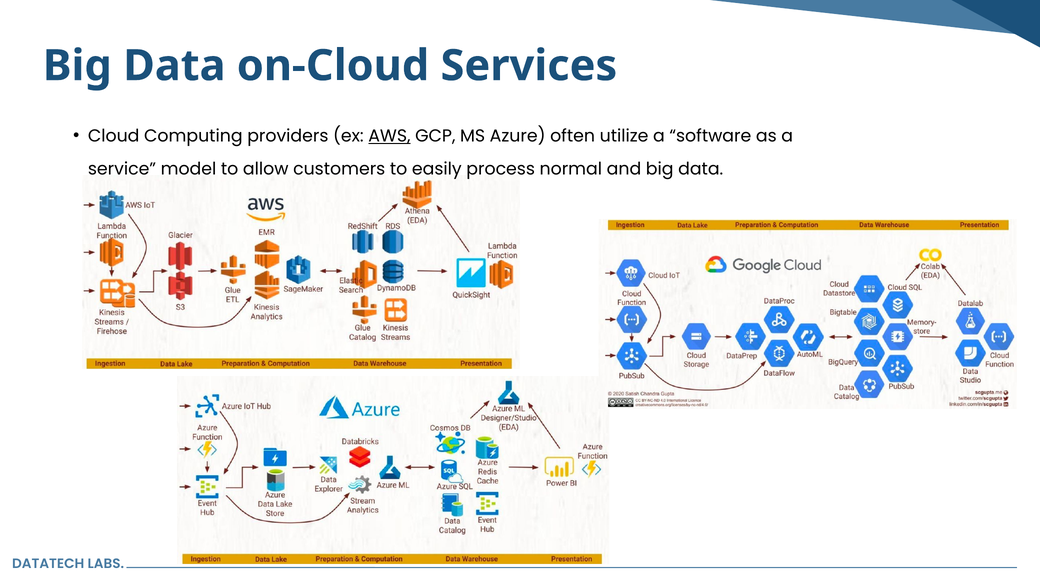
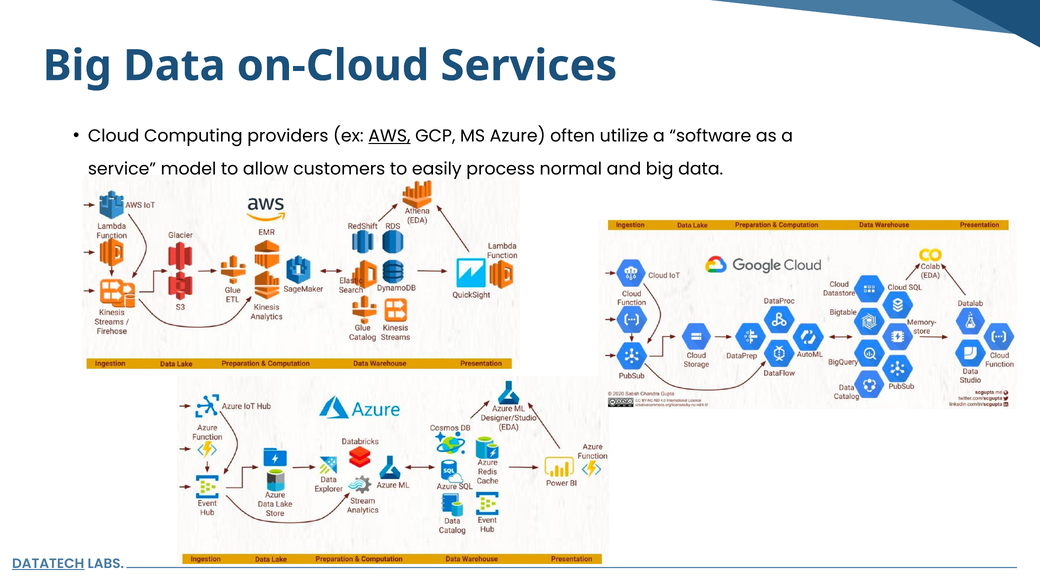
DATATECH underline: none -> present (48, 564)
